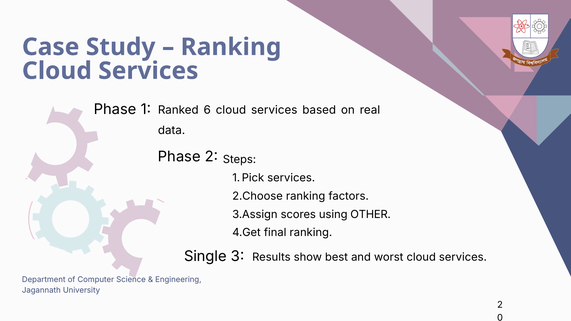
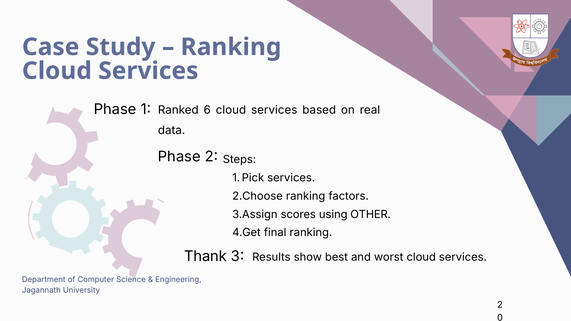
Single: Single -> Thank (205, 256)
